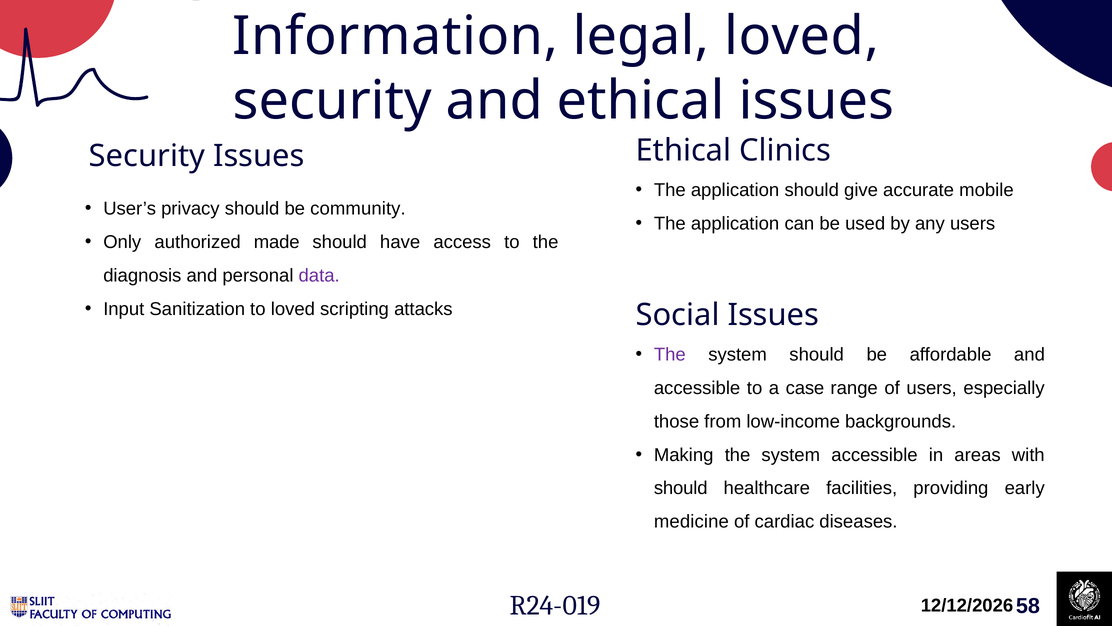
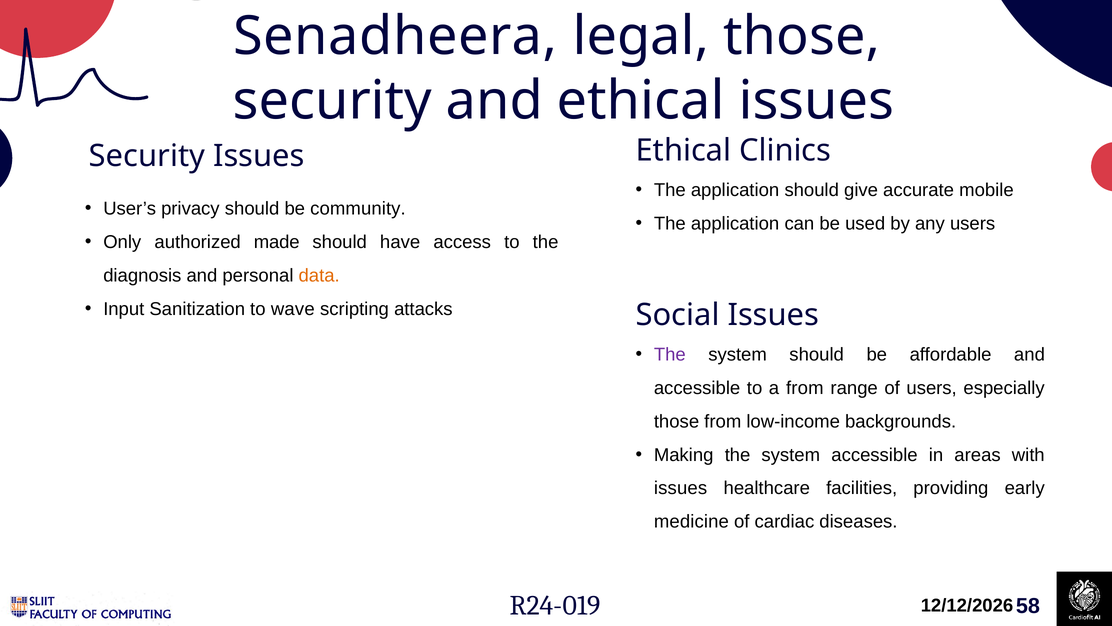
Information: Information -> Senadheera (395, 36)
legal loved: loved -> those (802, 36)
data colour: purple -> orange (319, 275)
to loved: loved -> wave (293, 309)
a case: case -> from (805, 388)
should: should -> issues (681, 488)
